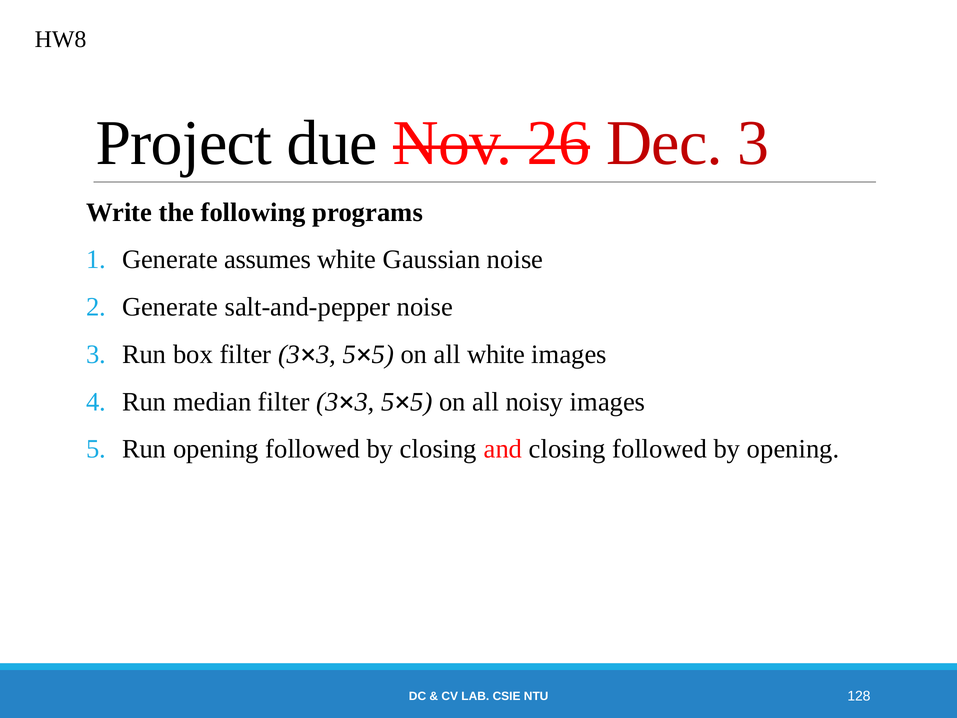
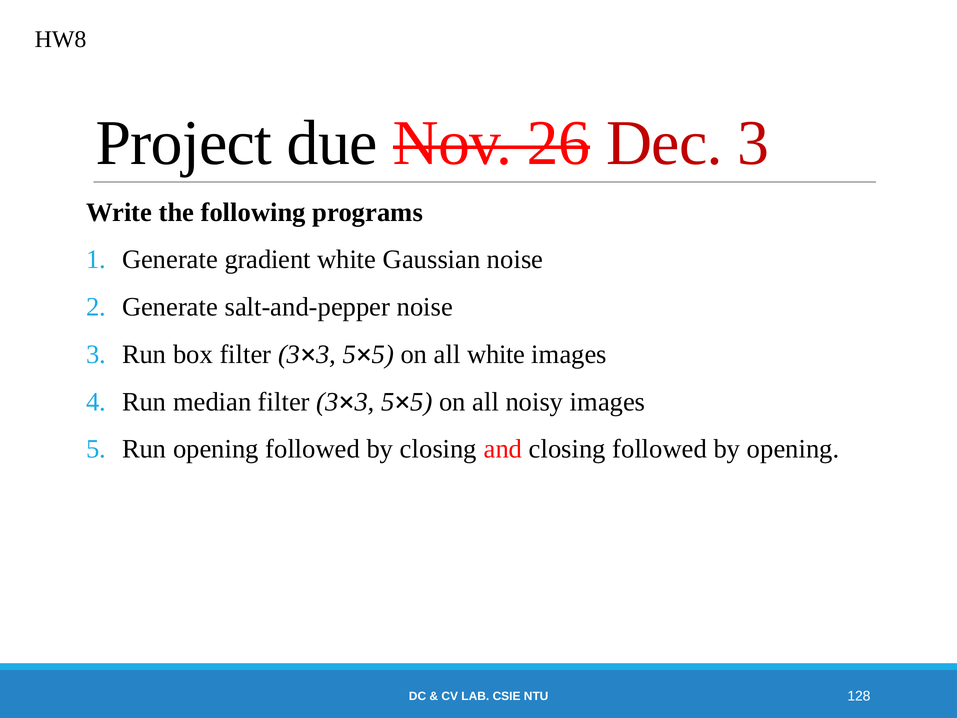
assumes: assumes -> gradient (268, 260)
